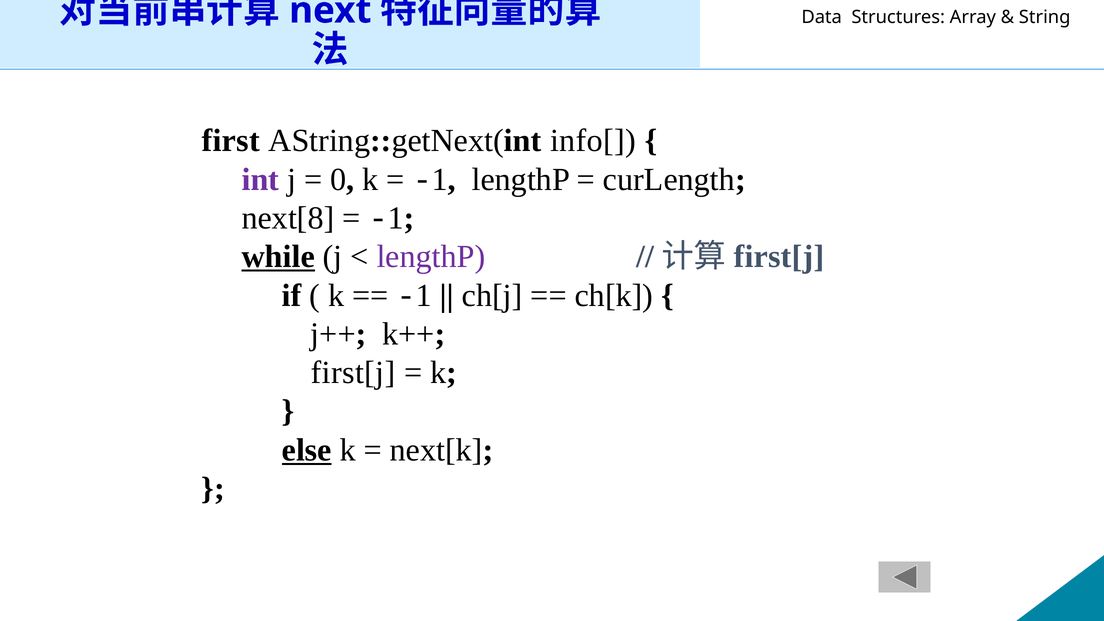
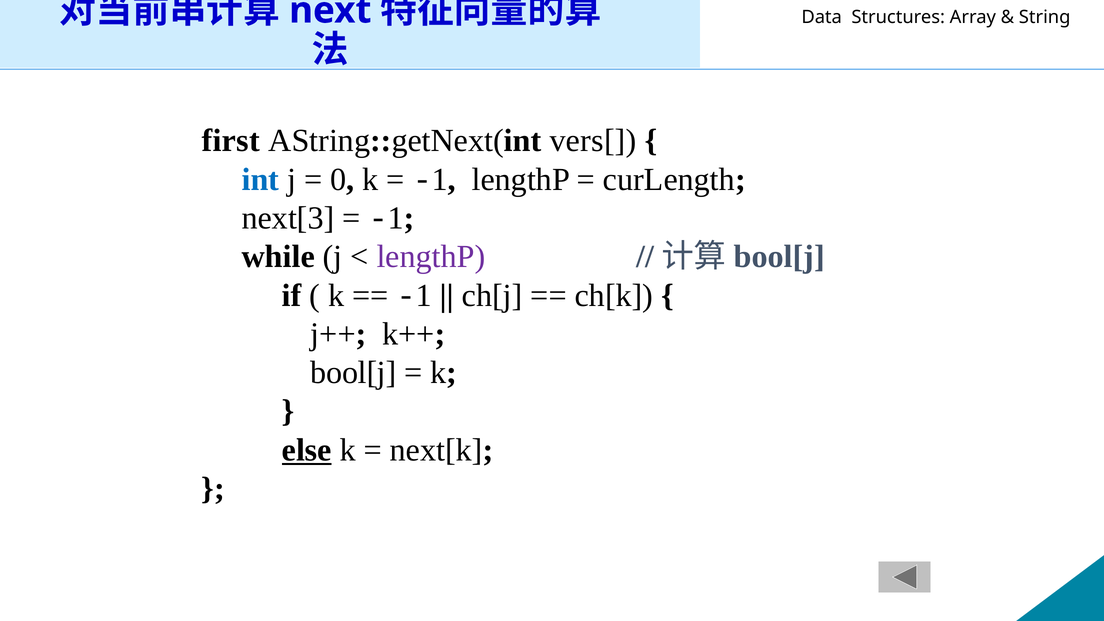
info[: info[ -> vers[ (593, 141)
int colour: purple -> blue (260, 179)
next[8: next[8 -> next[3 (288, 218)
while underline: present -> none (278, 257)
first[j: first[j -> bool[j (779, 257)
first[j: first[j -> bool[j (353, 373)
